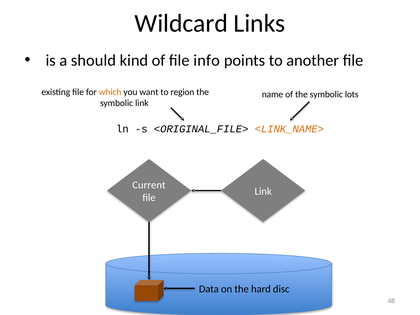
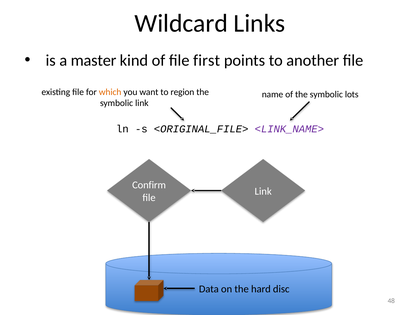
should: should -> master (94, 60)
info: info -> first (207, 60)
<LINK_NAME> colour: orange -> purple (289, 129)
Current: Current -> Confirm (149, 185)
